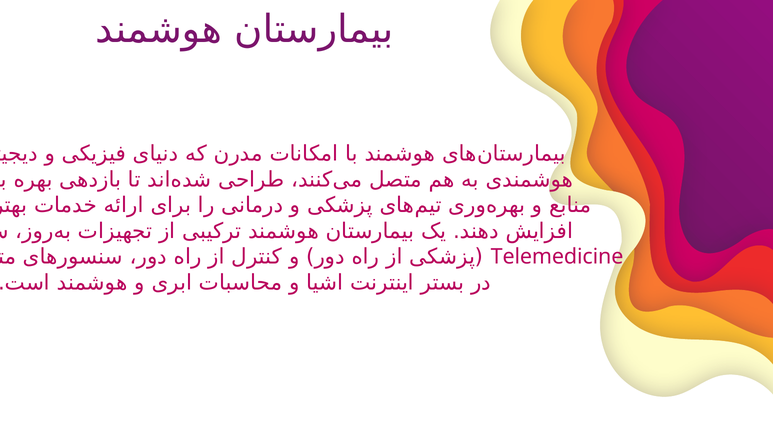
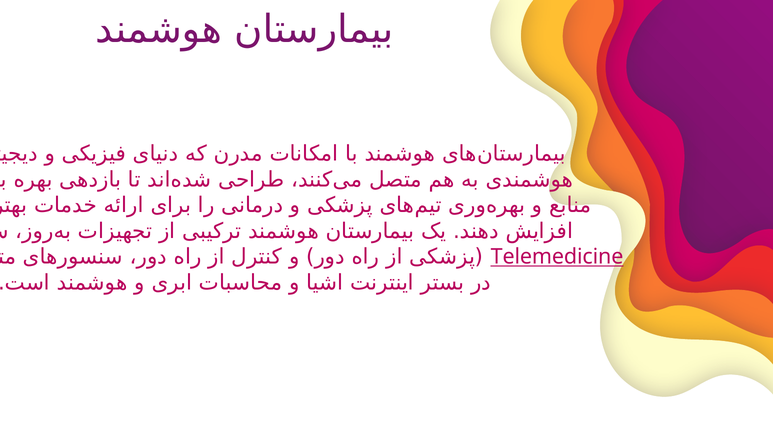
Telemedicine underline: none -> present (557, 257)
